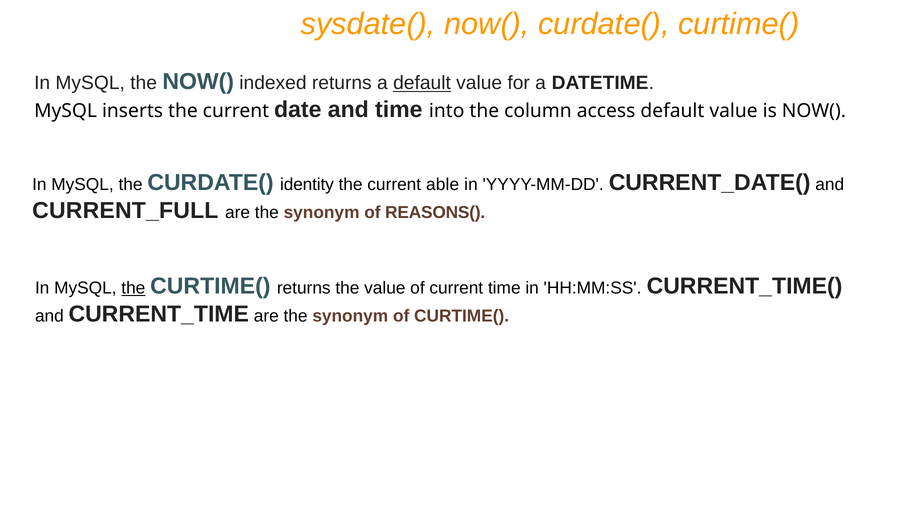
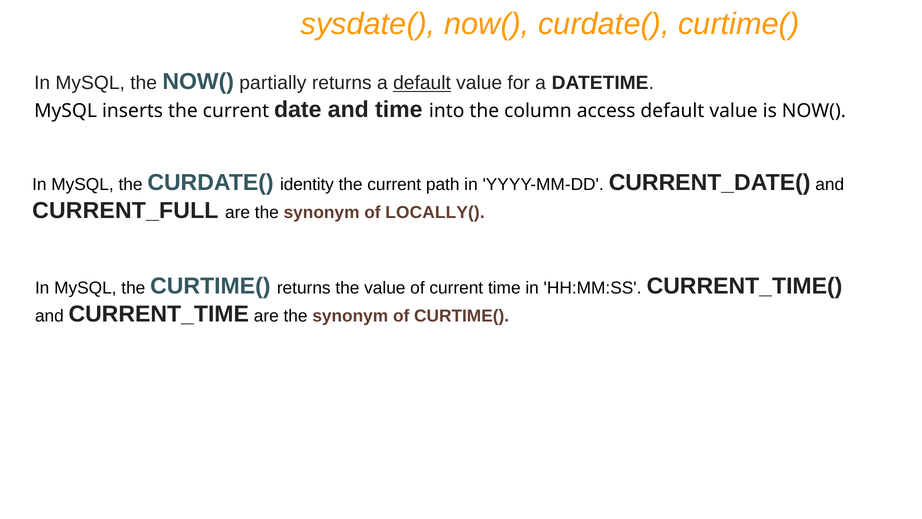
indexed: indexed -> partially (273, 83)
able: able -> path (443, 185)
REASONS(: REASONS( -> LOCALLY( (435, 212)
the underline: present -> none (133, 288)
